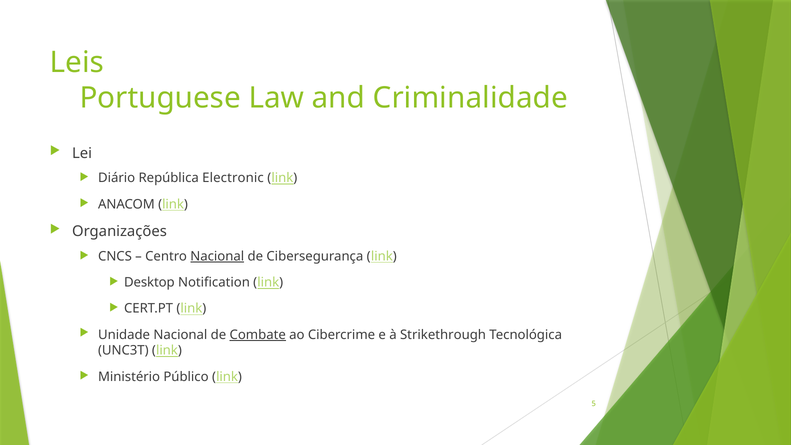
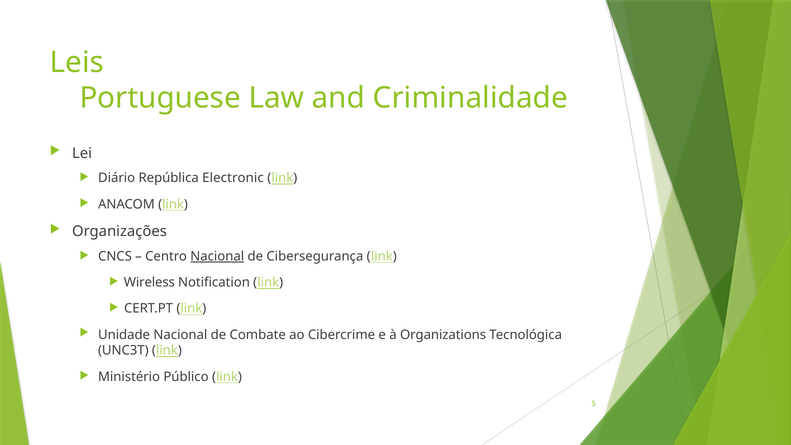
Desktop: Desktop -> Wireless (149, 282)
Combate underline: present -> none (258, 335)
Strikethrough: Strikethrough -> Organizations (443, 335)
